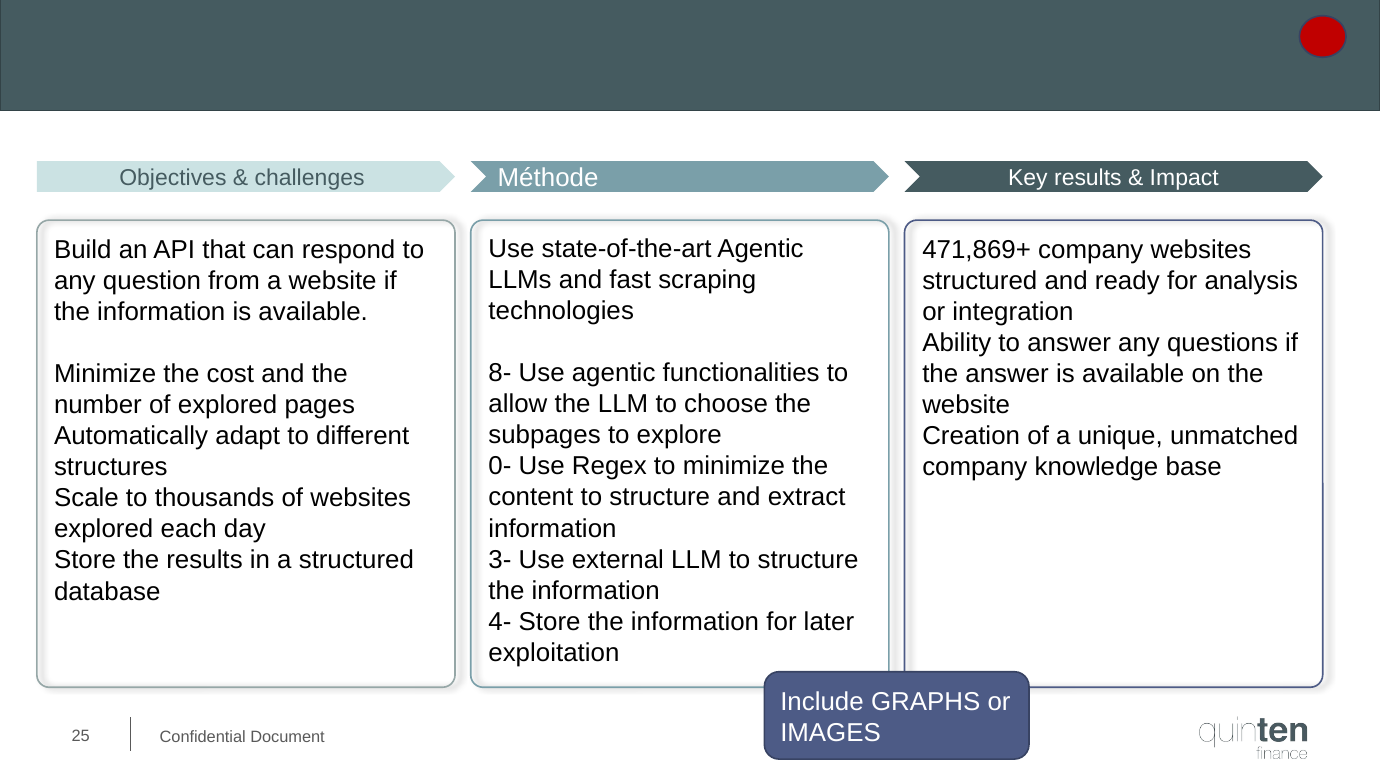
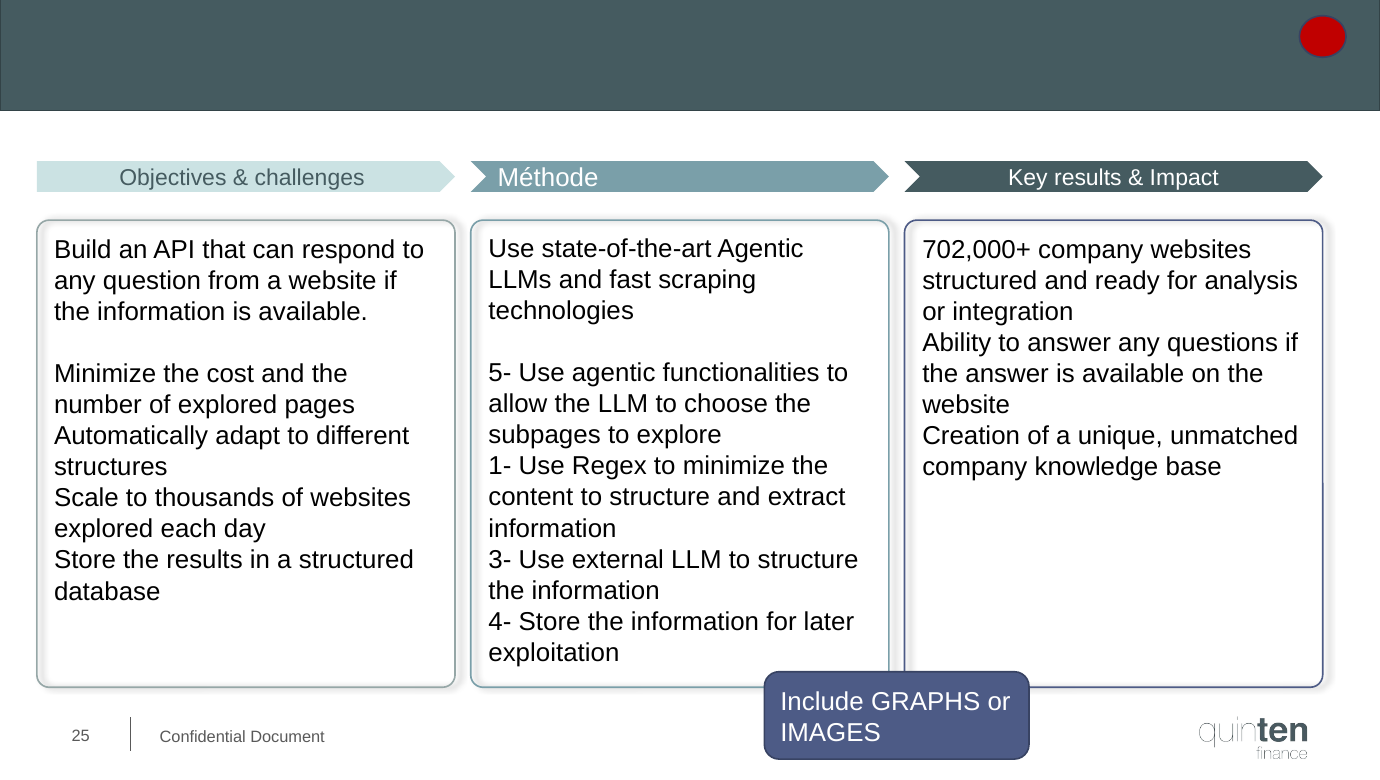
471,869+: 471,869+ -> 702,000+ (977, 251)
8-: 8- -> 5- (500, 374)
0-: 0- -> 1- (500, 467)
